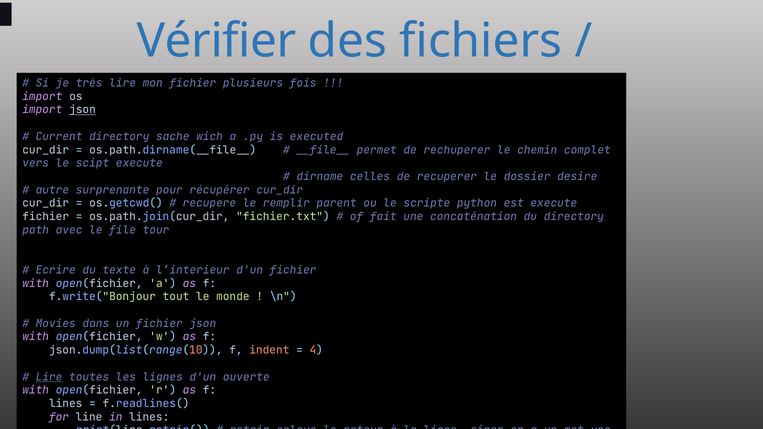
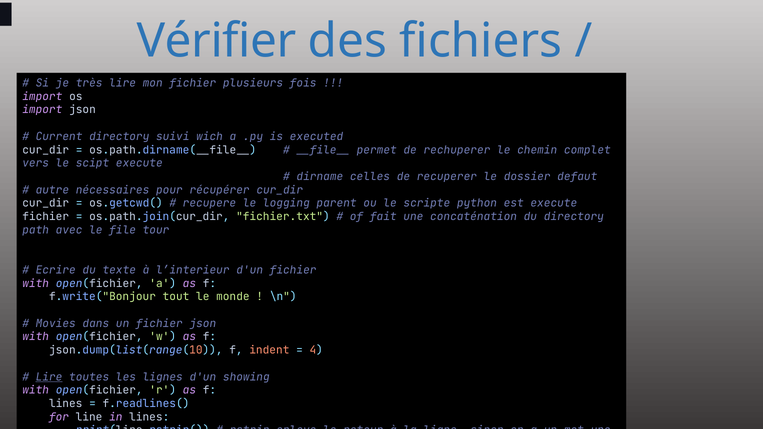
json underline: present -> none (82, 110)
sache: sache -> suivi (173, 137)
desire: desire -> defaut (577, 177)
surprenante: surprenante -> nécessaires (113, 190)
remplir: remplir -> logging (286, 203)
ouverte: ouverte -> showing (246, 377)
